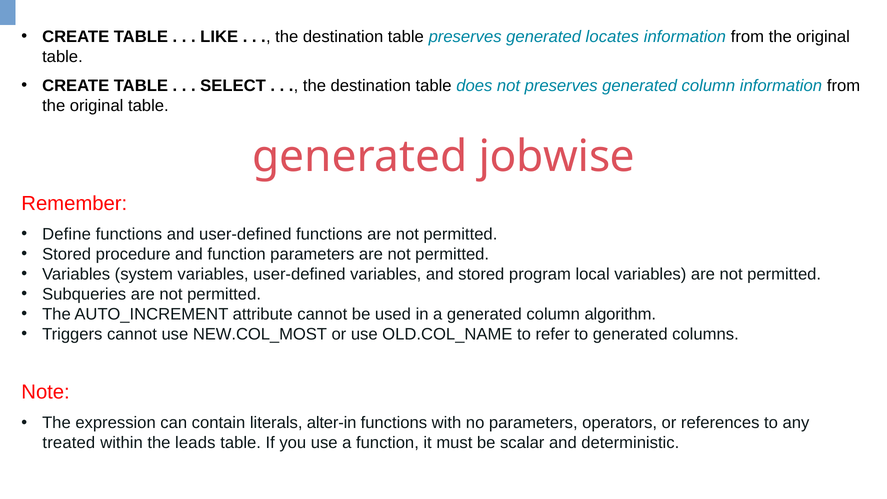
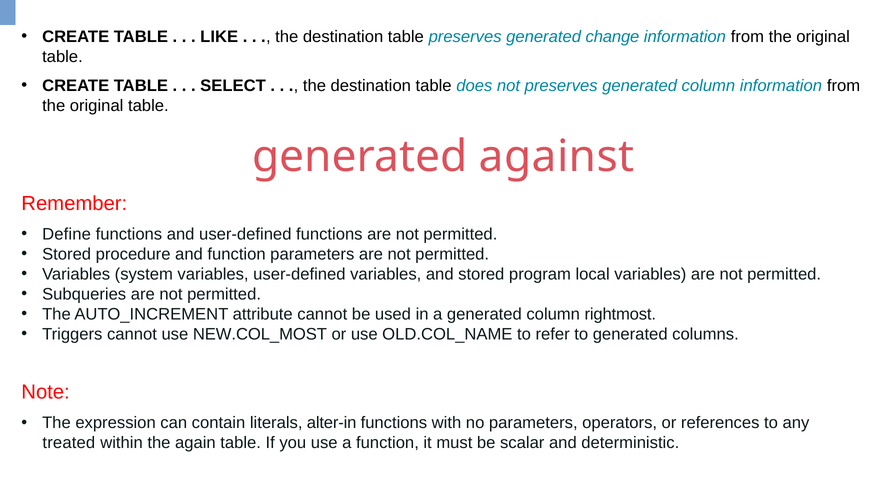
locates: locates -> change (612, 37)
jobwise: jobwise -> against (557, 157)
algorithm: algorithm -> rightmost (620, 314)
leads: leads -> again (195, 443)
